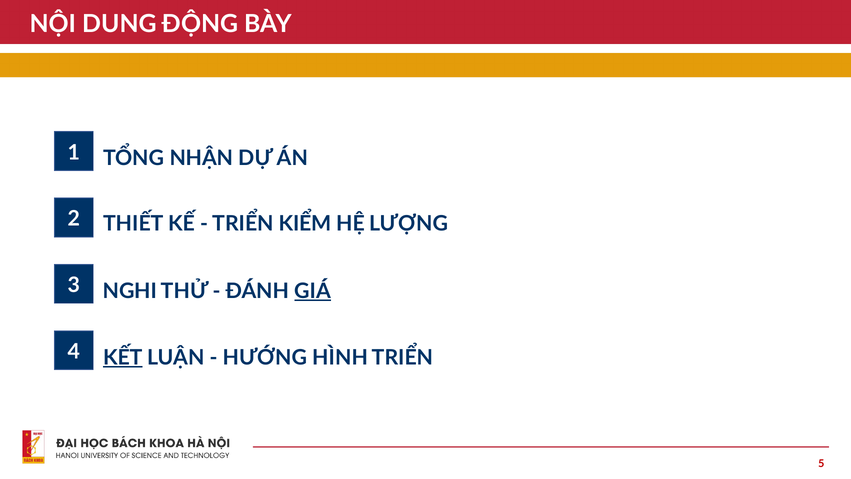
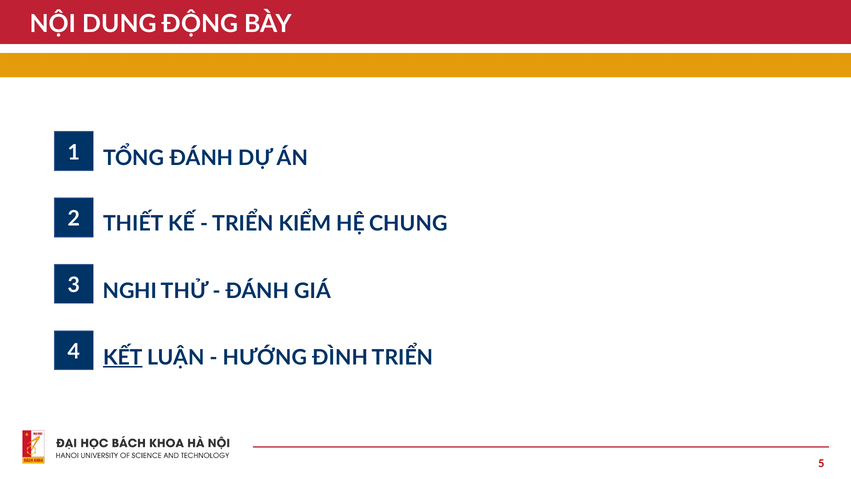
TỔNG NHẬN: NHẬN -> ĐÁNH (201, 158)
LƯỢNG: LƯỢNG -> CHUNG (408, 224)
GIÁ underline: present -> none (313, 291)
HÌNH: HÌNH -> ĐÌNH (340, 357)
